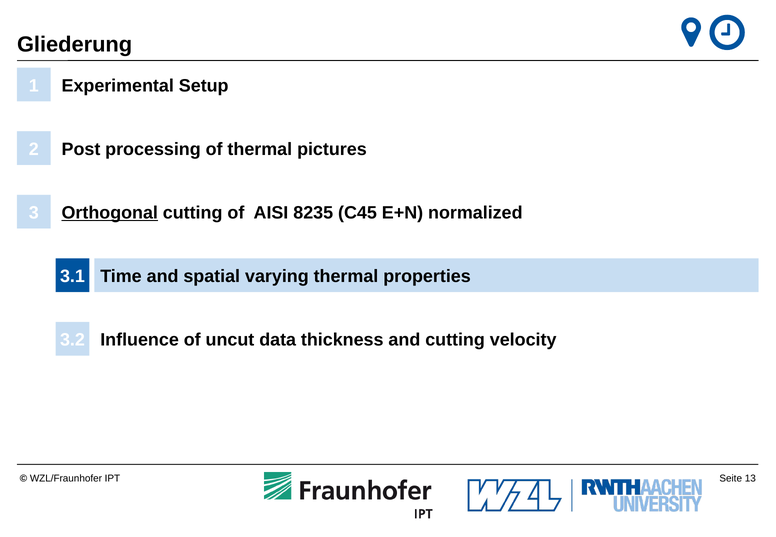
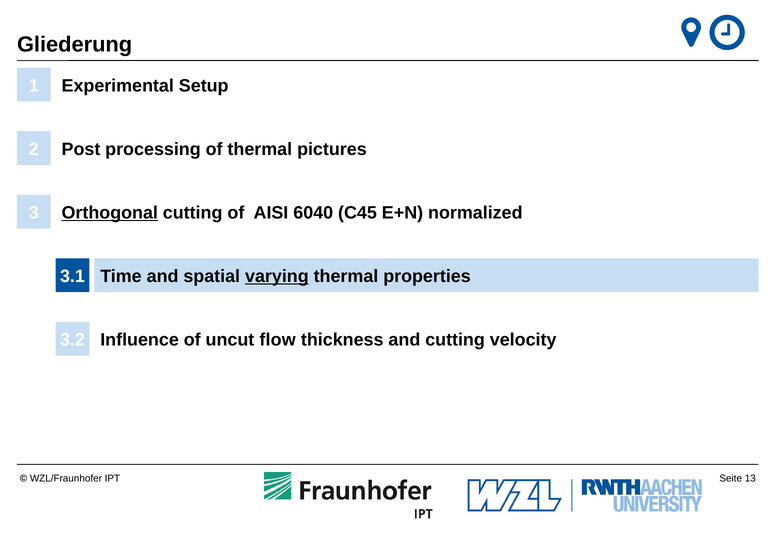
8235: 8235 -> 6040 (313, 213)
varying underline: none -> present (277, 276)
data: data -> flow (278, 340)
